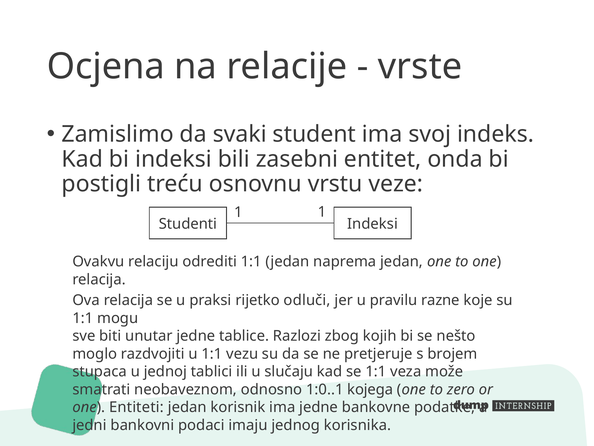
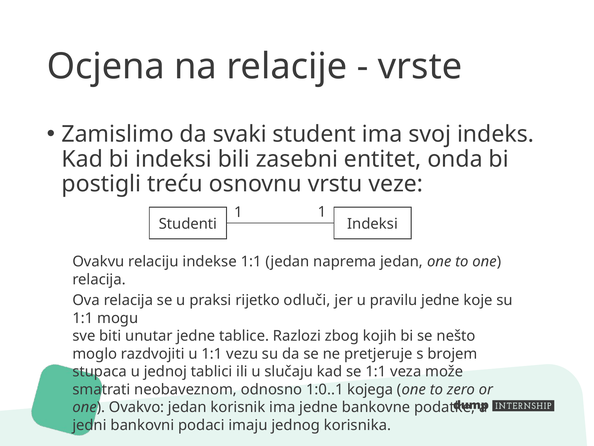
odrediti: odrediti -> indekse (210, 261)
pravilu razne: razne -> jedne (440, 300)
Entiteti: Entiteti -> Ovakvo (137, 407)
